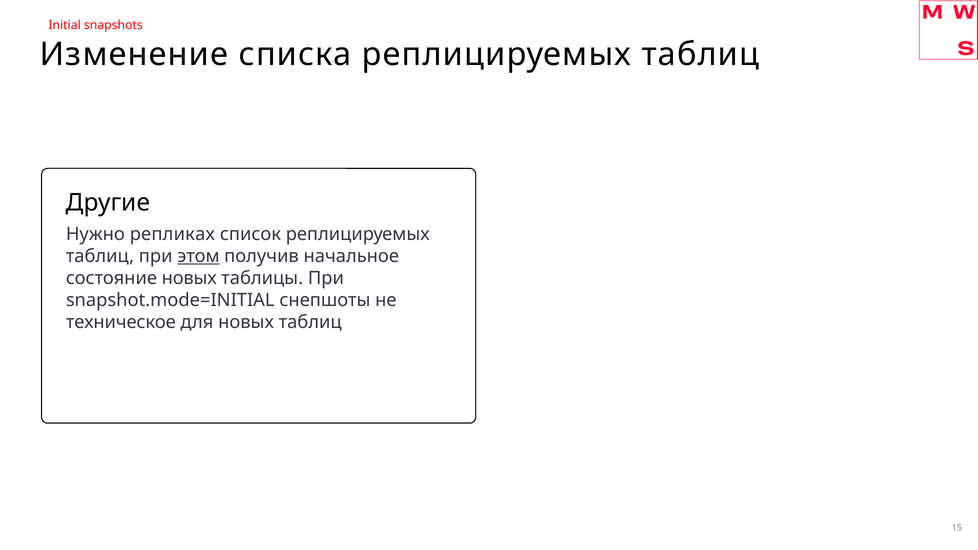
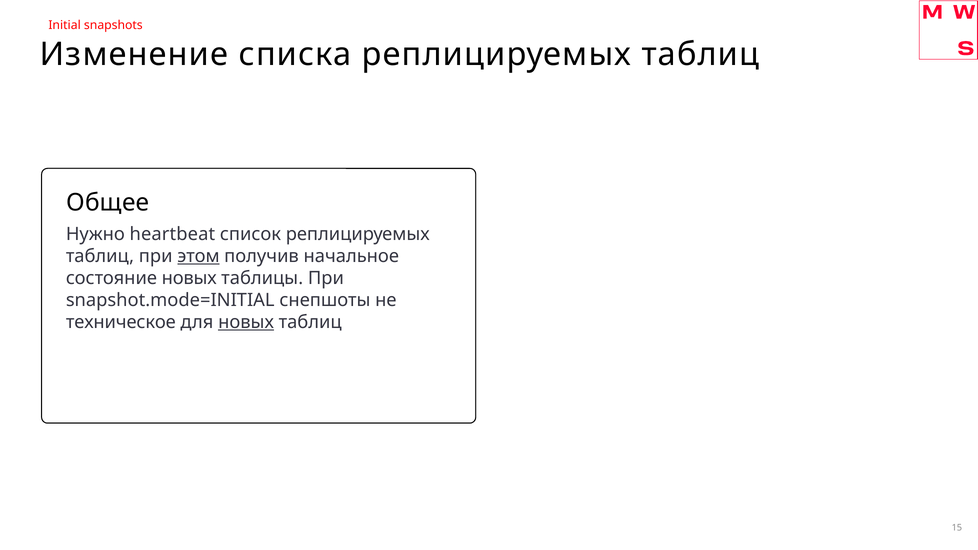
Другие: Другие -> Общее (108, 203)
репликах: репликах -> heartbeat (172, 234)
новых underline: none -> present (246, 322)
